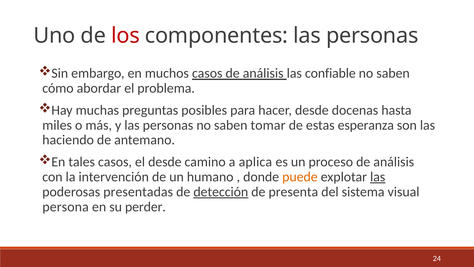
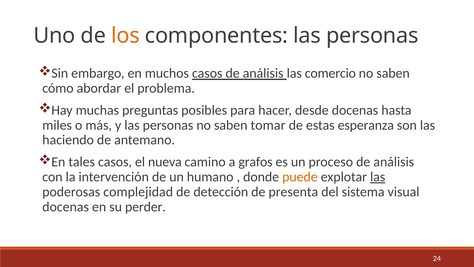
los colour: red -> orange (125, 35)
confiable: confiable -> comercio (330, 73)
el desde: desde -> nueva (165, 162)
aplica: aplica -> grafos (256, 162)
presentadas: presentadas -> complejidad (138, 192)
detección underline: present -> none (221, 192)
persona: persona -> docenas (66, 207)
